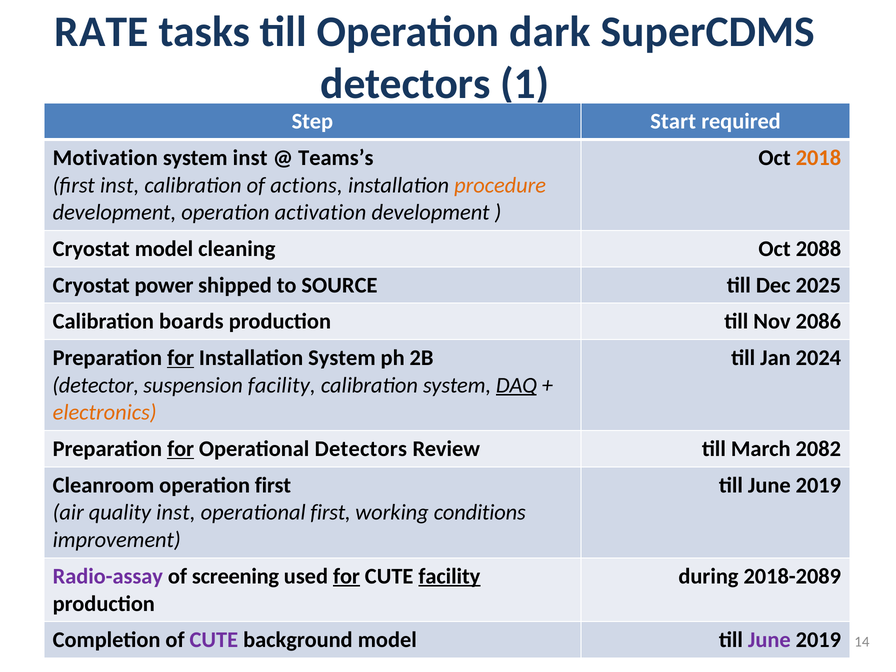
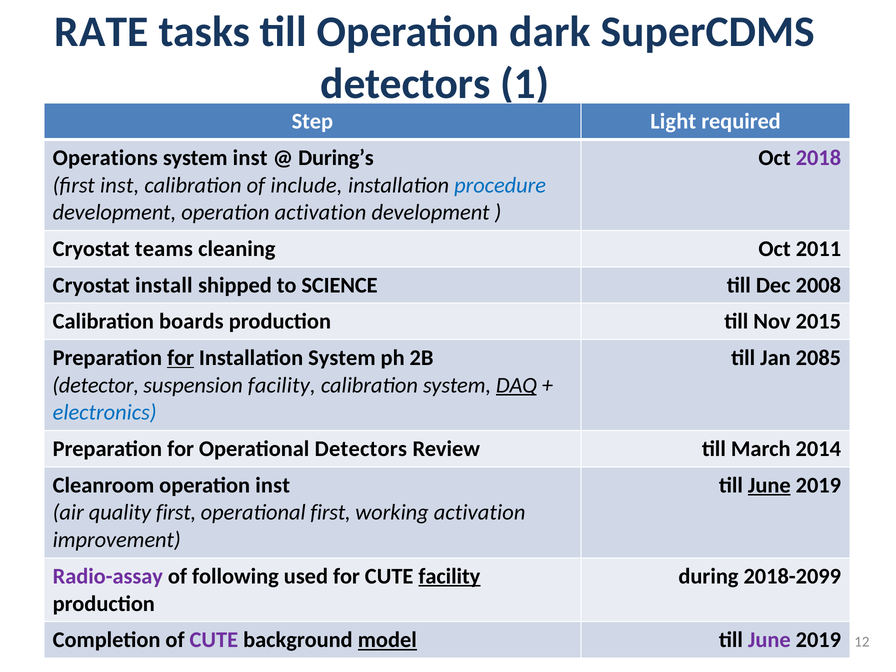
Start: Start -> Light (673, 122)
Motivation: Motivation -> Operations (105, 158)
Teams’s: Teams’s -> During’s (336, 158)
2018 colour: orange -> purple (818, 158)
actions: actions -> include (306, 185)
procedure colour: orange -> blue (500, 185)
Cryostat model: model -> teams (164, 249)
2088: 2088 -> 2011 (818, 249)
power: power -> install (164, 285)
SOURCE: SOURCE -> SCIENCE (340, 285)
2025: 2025 -> 2008 (818, 285)
2086: 2086 -> 2015 (818, 322)
2024: 2024 -> 2085 (818, 358)
electronics colour: orange -> blue (105, 413)
for underline: present -> none (181, 449)
2082: 2082 -> 2014 (818, 449)
operation first: first -> inst (273, 485)
June underline: none -> present (769, 485)
quality inst: inst -> first (176, 513)
working conditions: conditions -> activation (480, 513)
screening: screening -> following (235, 576)
for underline: present -> none (346, 576)
2018-2089: 2018-2089 -> 2018-2099 (792, 576)
model underline: none -> present (387, 640)
14: 14 -> 12 (862, 642)
